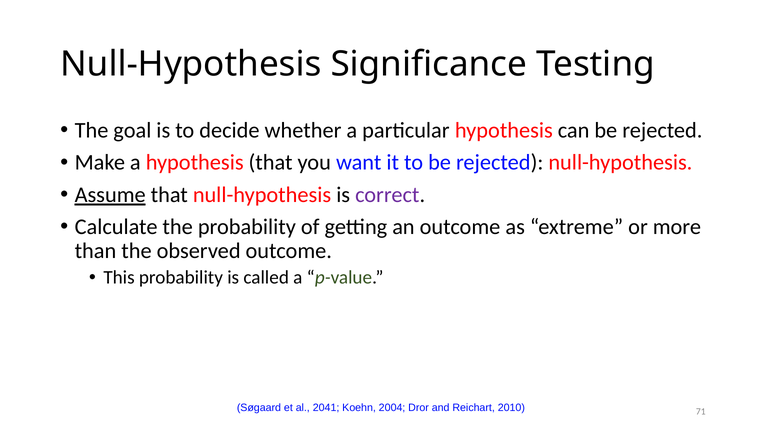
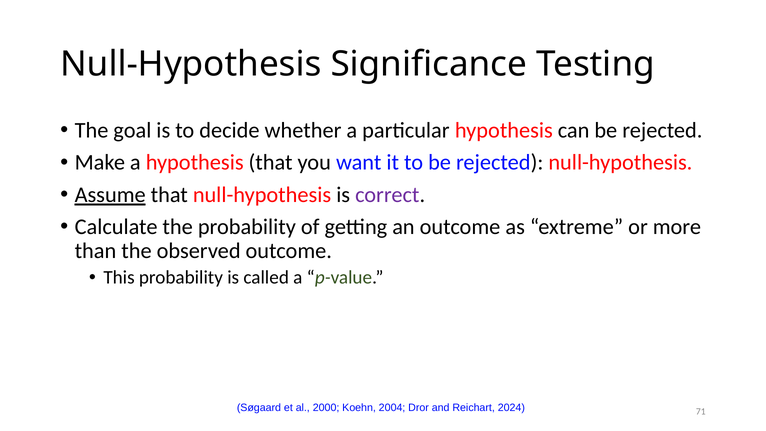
2041: 2041 -> 2000 (326, 407)
2010: 2010 -> 2024 (511, 407)
